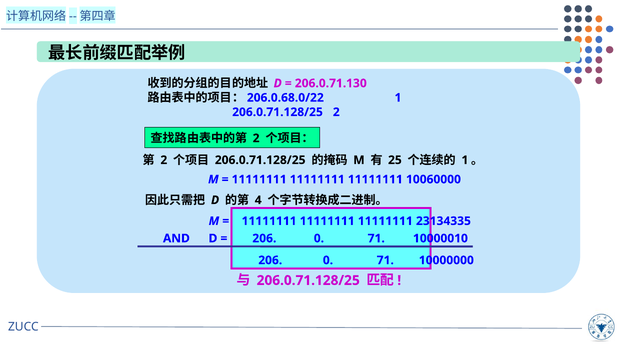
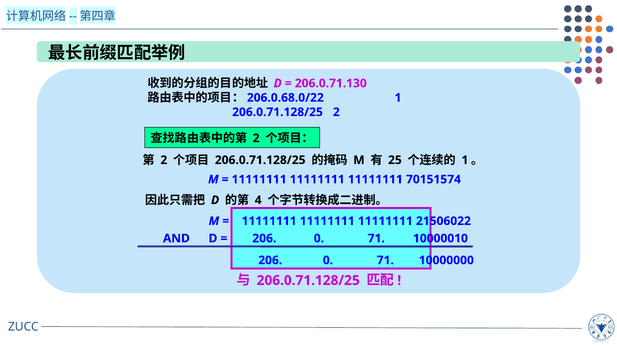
10060000: 10060000 -> 70151574 (433, 179)
23134335: 23134335 -> 21506022 (443, 221)
